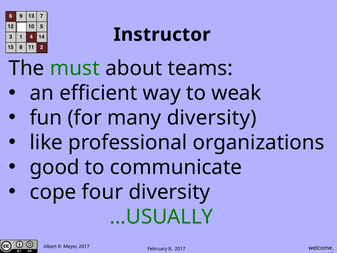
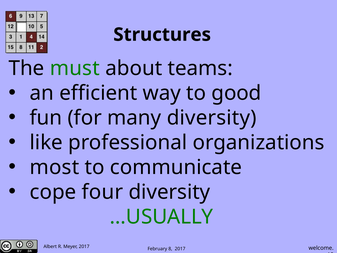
Instructor: Instructor -> Structures (162, 35)
weak: weak -> good (236, 93)
good: good -> most (54, 167)
